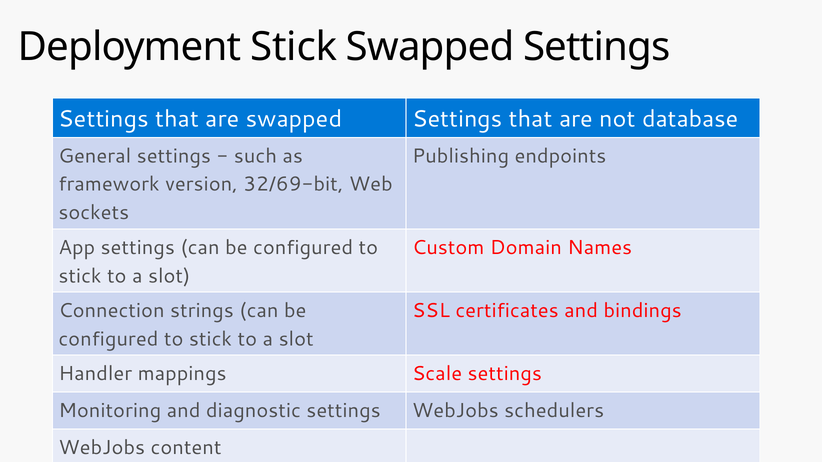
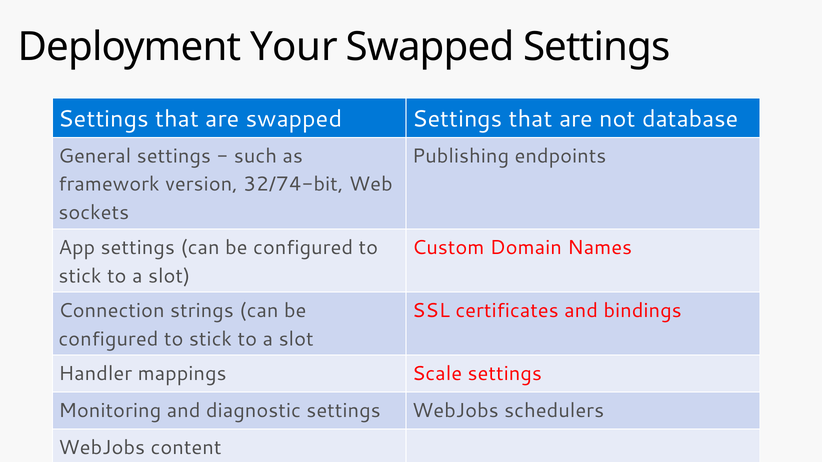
Deployment Stick: Stick -> Your (294, 47)
32/69-bit: 32/69-bit -> 32/74-bit (293, 184)
